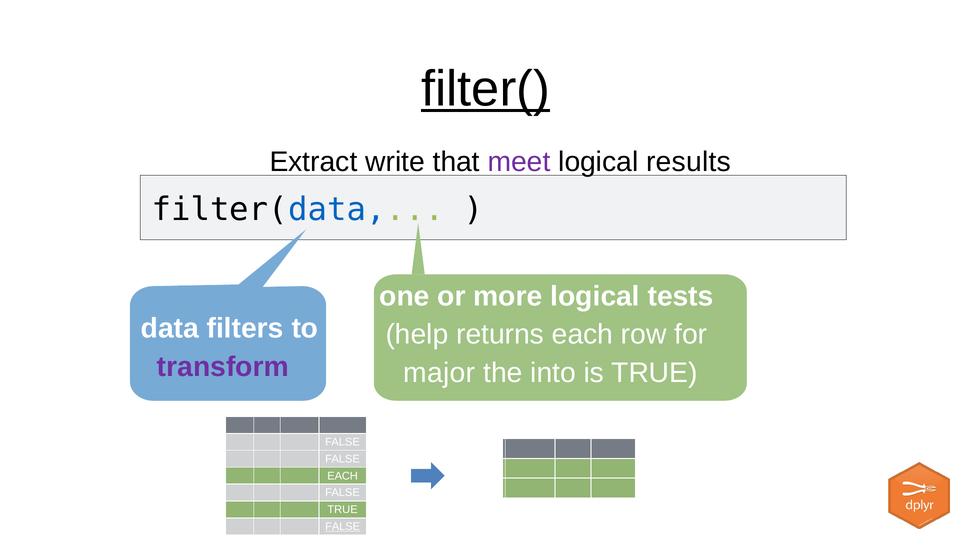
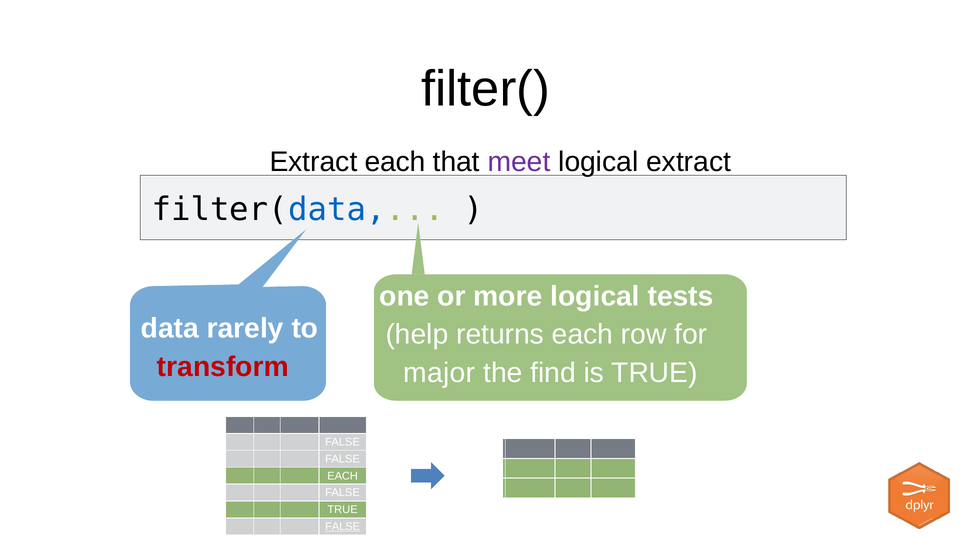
filter( underline: present -> none (486, 89)
Extract write: write -> each (395, 162)
logical results: results -> extract (689, 162)
filters: filters -> rarely (245, 329)
transform colour: purple -> red (223, 367)
into: into -> find (553, 373)
